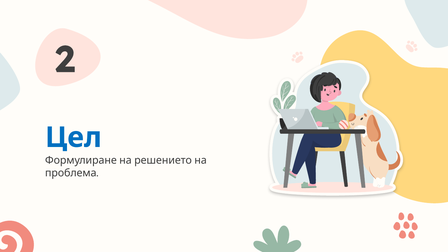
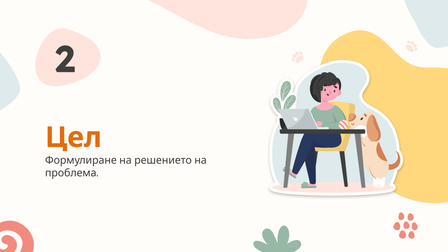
Цел colour: blue -> orange (73, 137)
